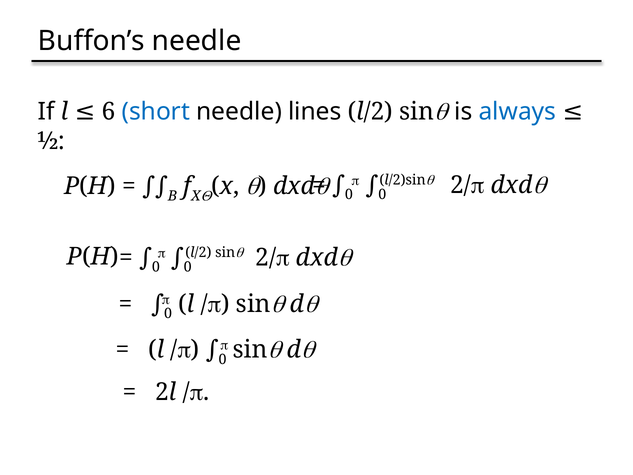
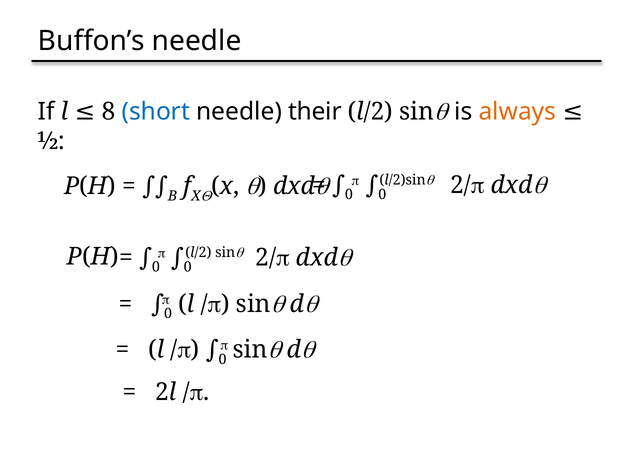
lines: lines -> their (315, 112)
always colour: blue -> orange (517, 112)
6: 6 -> 8 (109, 112)
